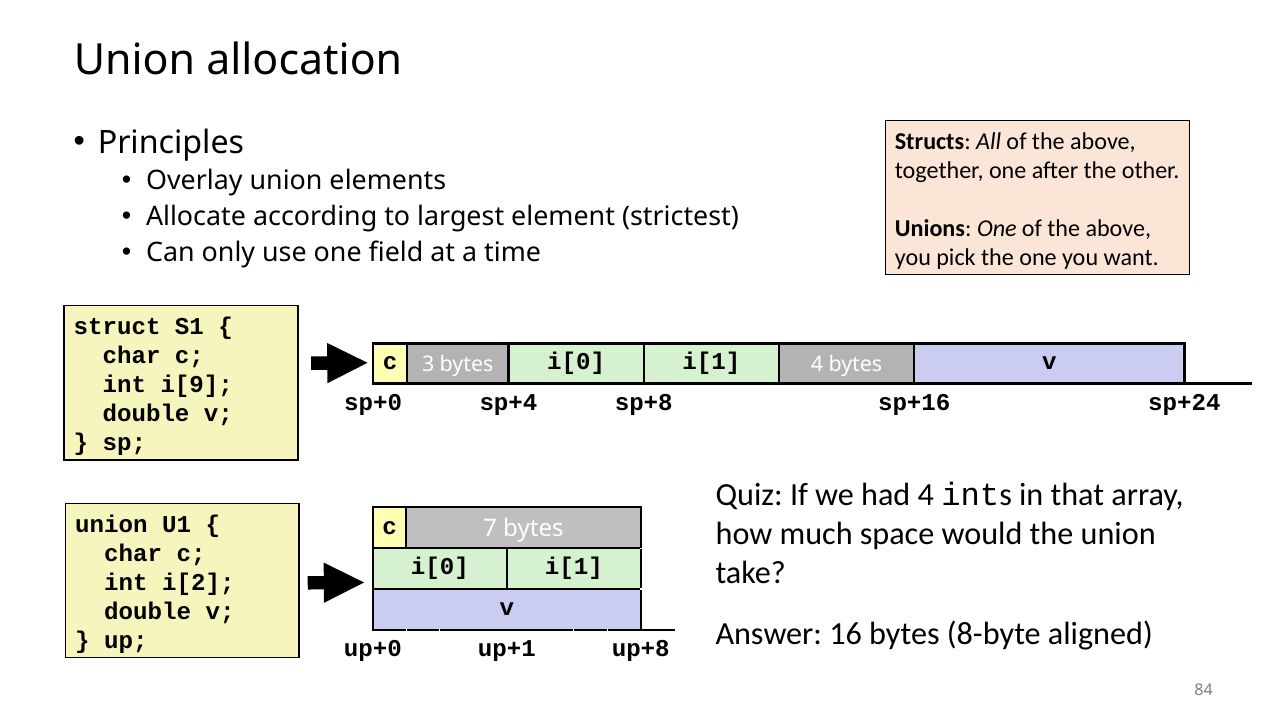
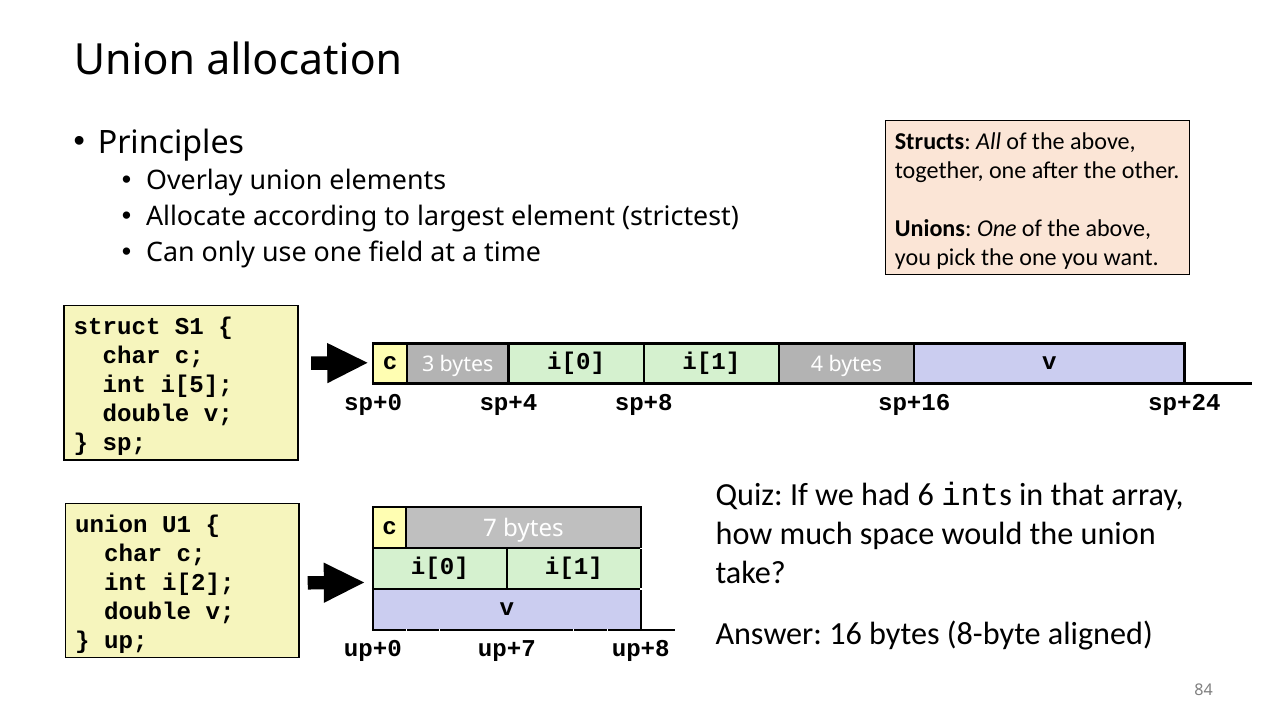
i[9: i[9 -> i[5 (197, 385)
had 4: 4 -> 6 (926, 495)
up+1: up+1 -> up+7 (507, 649)
